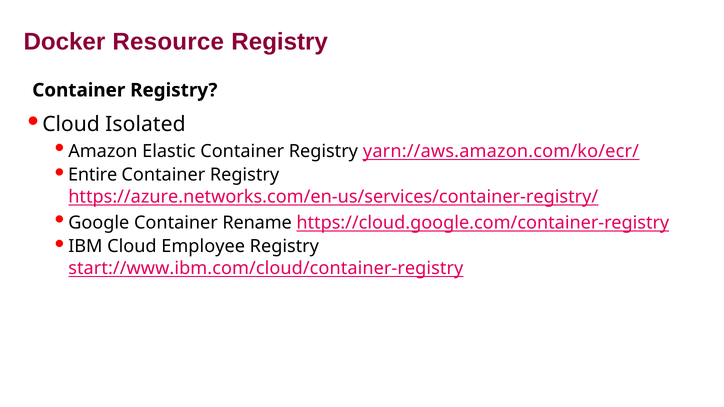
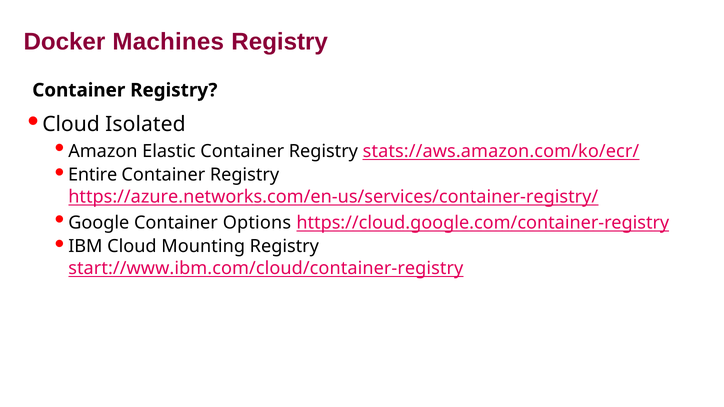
Resource: Resource -> Machines (168, 42)
yarn://aws.amazon.com/ko/ecr/: yarn://aws.amazon.com/ko/ecr/ -> stats://aws.amazon.com/ko/ecr/ (501, 151)
Rename: Rename -> Options (257, 223)
Employee: Employee -> Mounting (203, 247)
